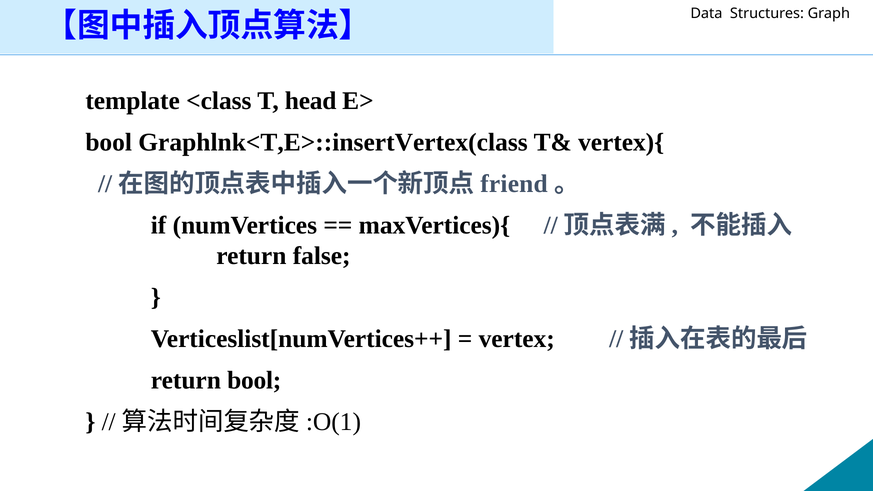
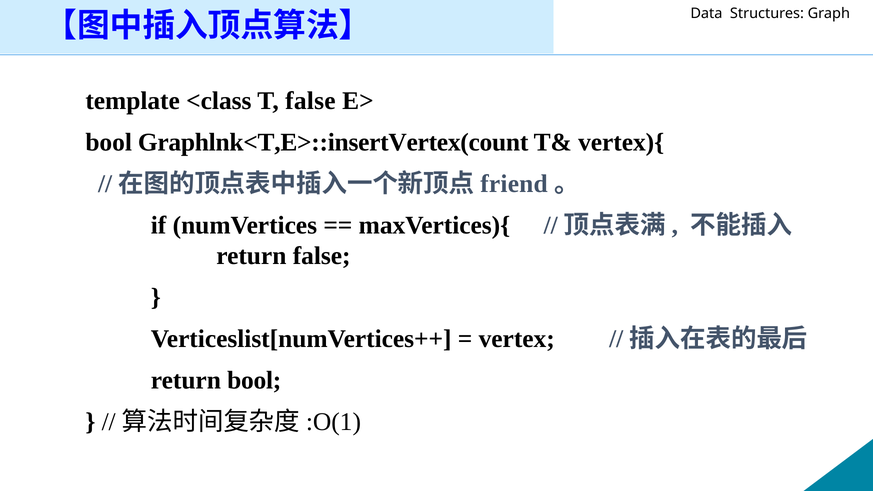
T head: head -> false (310, 101)
Graphlnk<T,E>::insertVertex(class: Graphlnk<T,E>::insertVertex(class -> Graphlnk<T,E>::insertVertex(count (333, 142)
